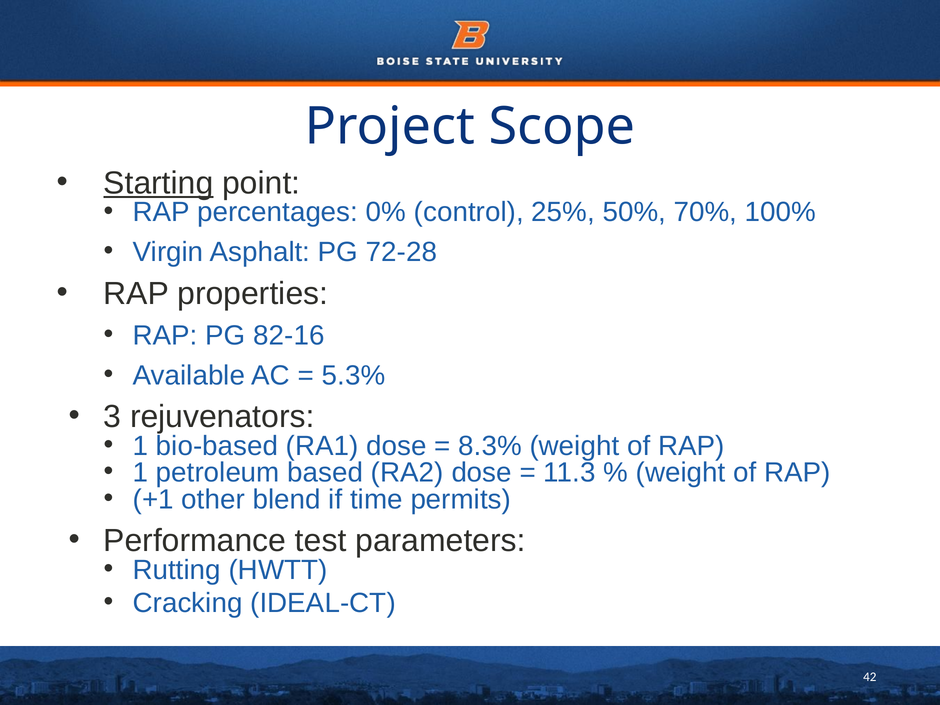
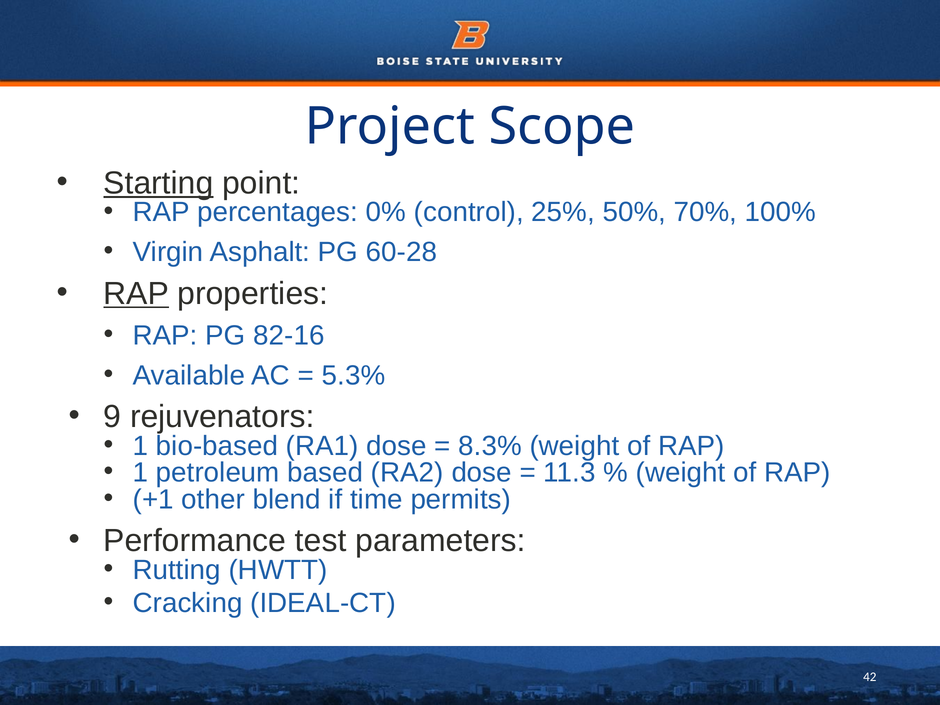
72-28: 72-28 -> 60-28 (401, 252)
RAP underline: none -> present (136, 294)
3: 3 -> 9 (112, 417)
